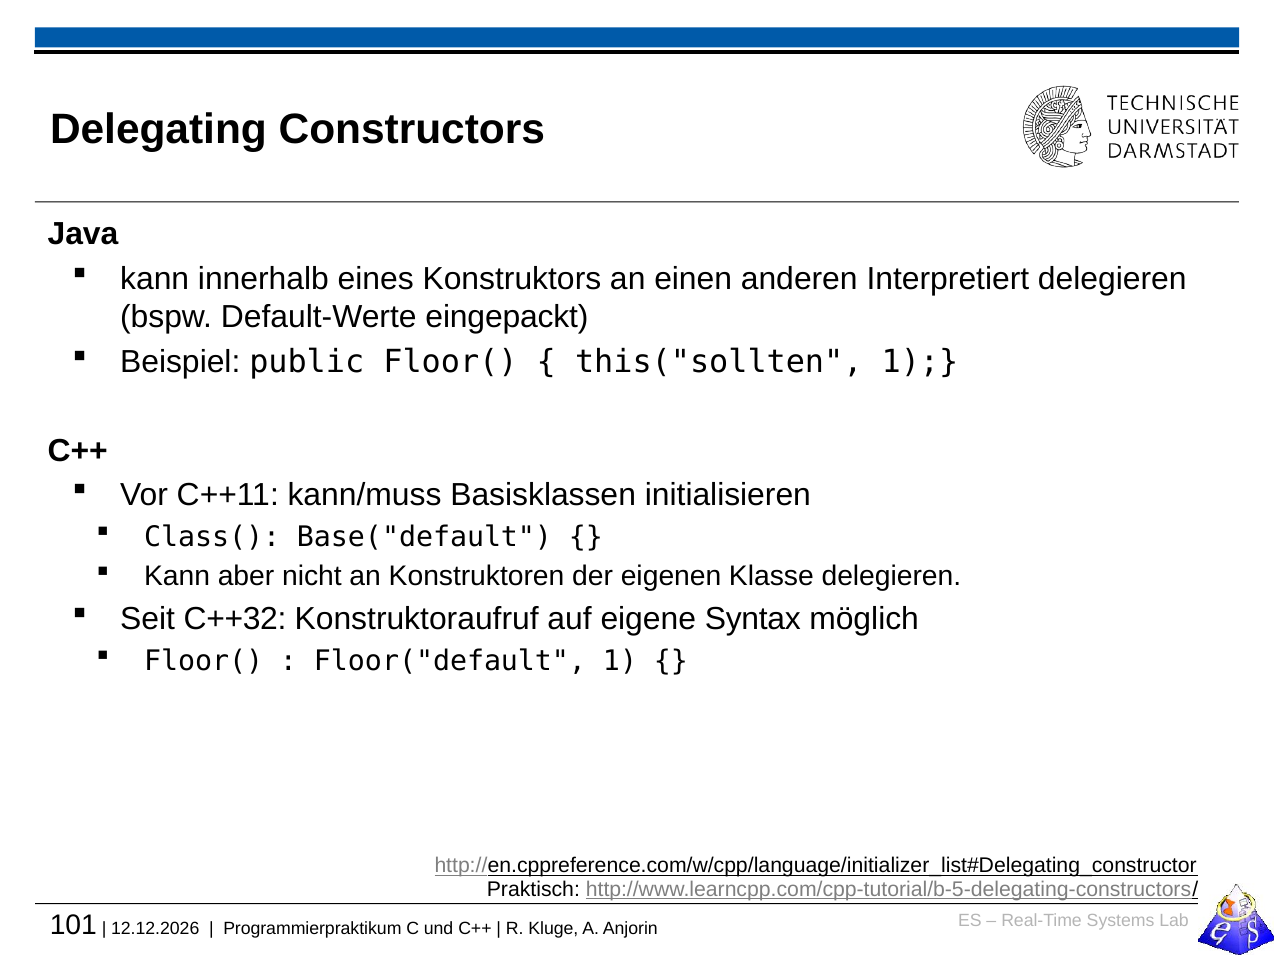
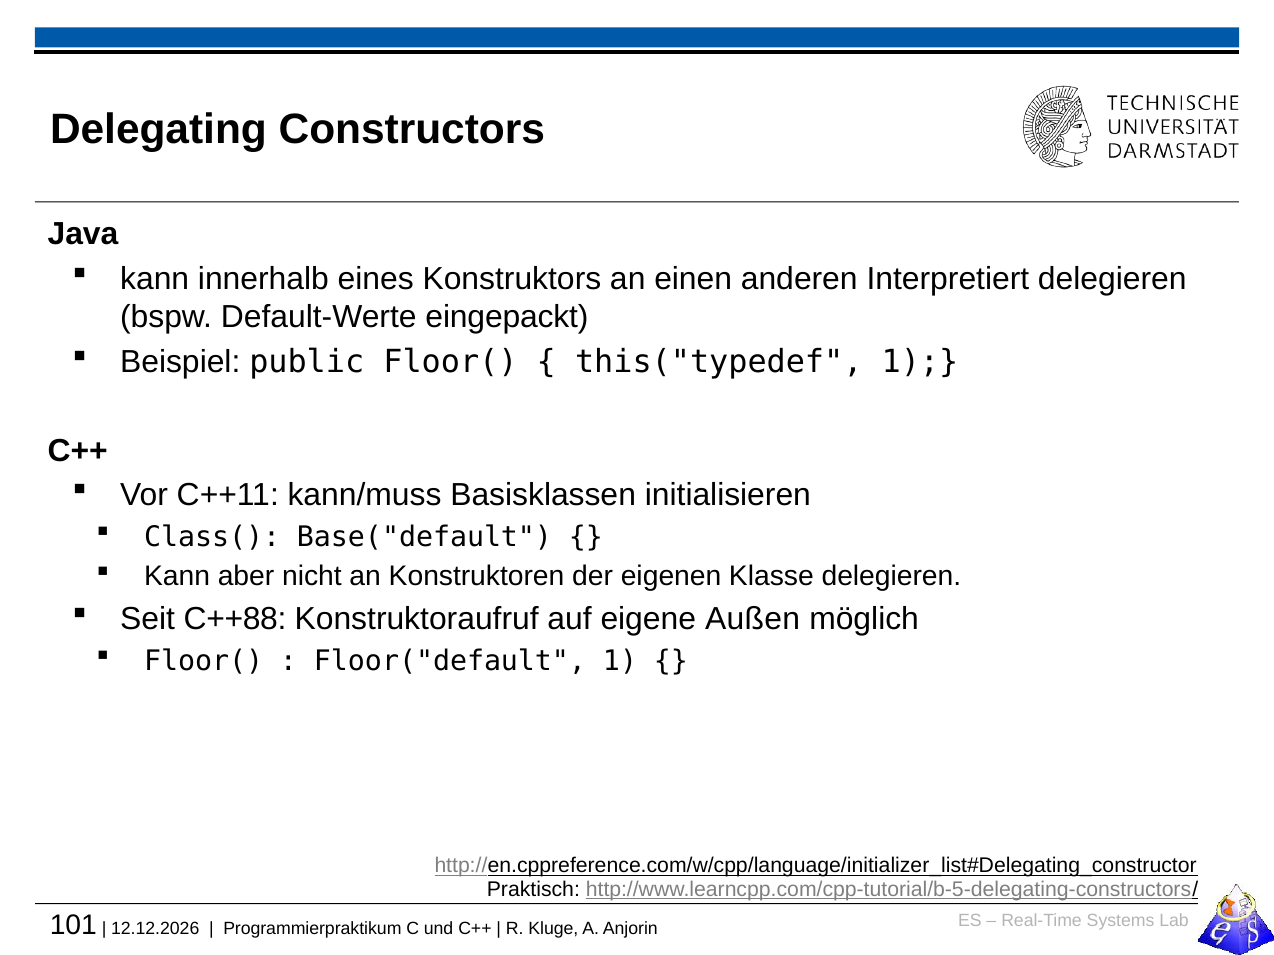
this("sollten: this("sollten -> this("typedef (719, 362)
C++32: C++32 -> C++88 (235, 620)
Syntax: Syntax -> Außen (753, 620)
